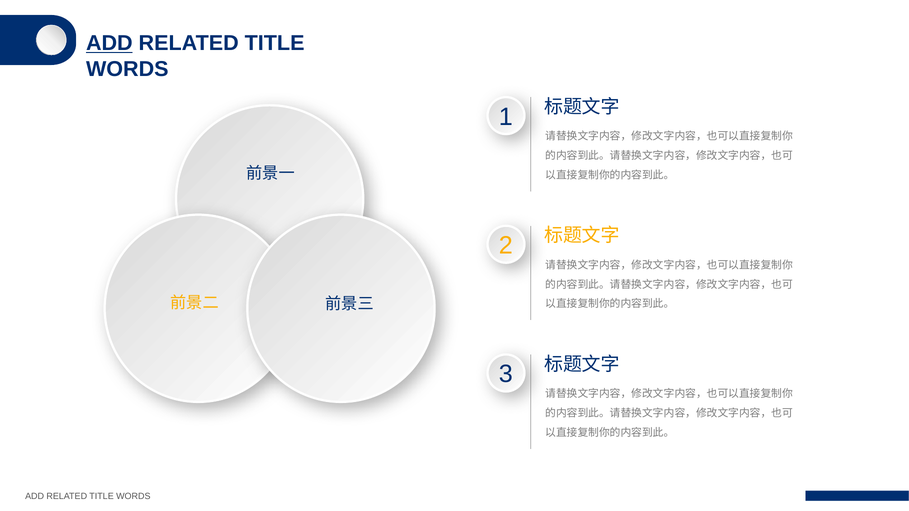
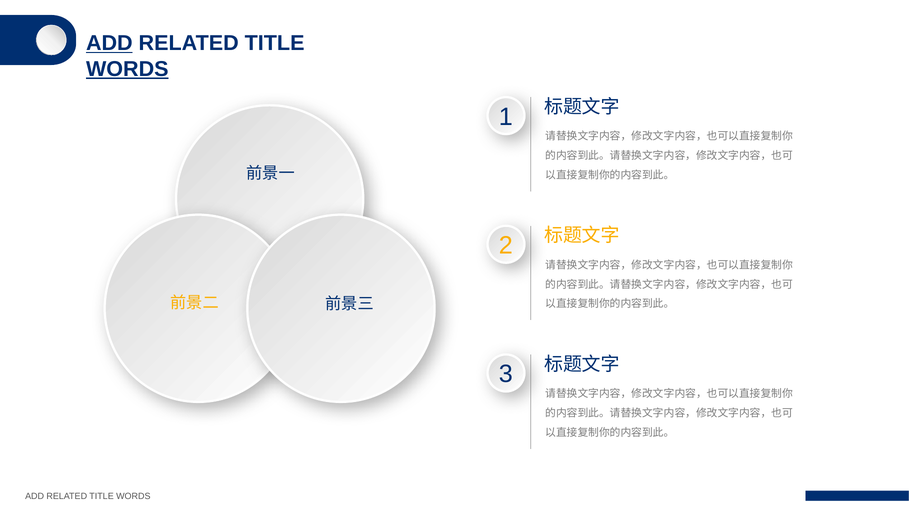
WORDS underline: none -> present (127, 69)
